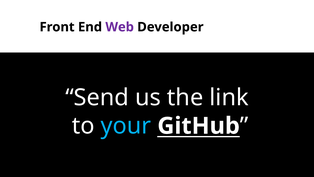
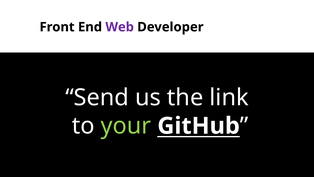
your colour: light blue -> light green (126, 126)
